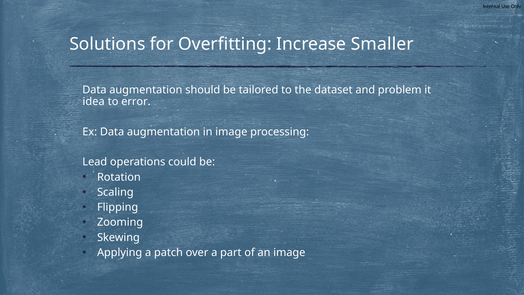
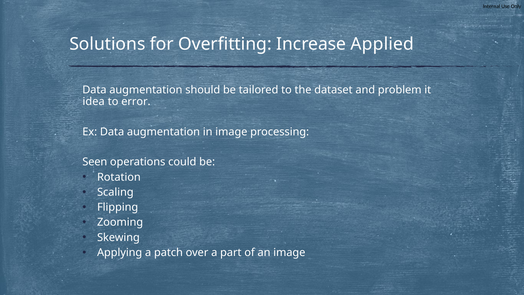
Smaller: Smaller -> Applied (382, 44)
Lead: Lead -> Seen (95, 162)
